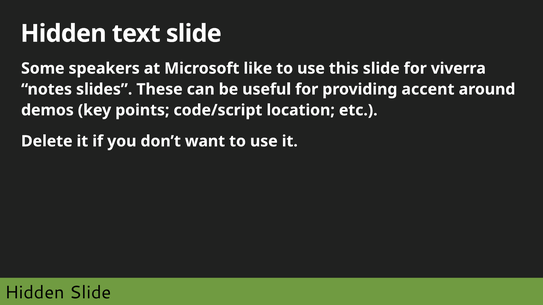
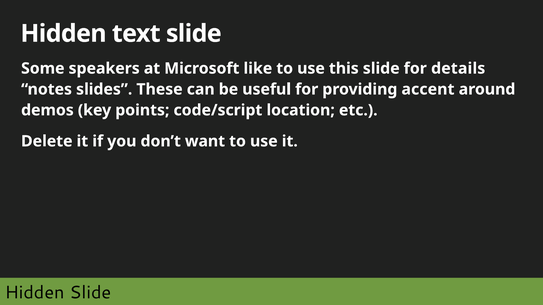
viverra: viverra -> details (458, 69)
